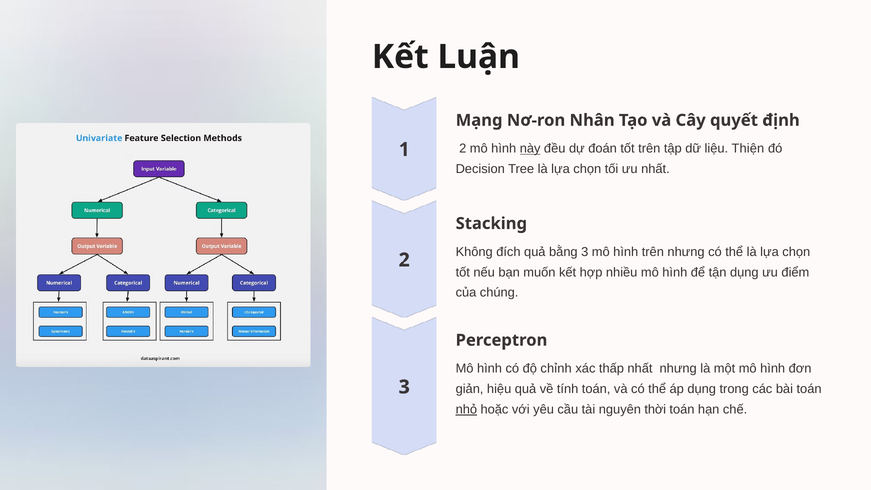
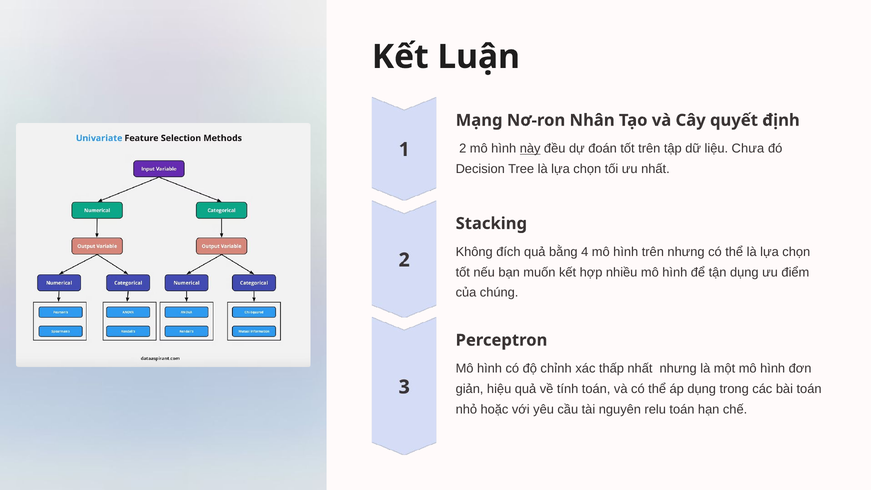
Thiện: Thiện -> Chưa (748, 149)
3: 3 -> 4 (585, 252)
nhỏ underline: present -> none (466, 409)
thời: thời -> relu (655, 409)
